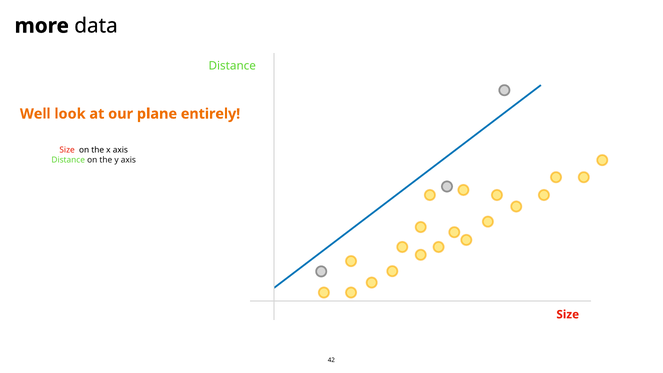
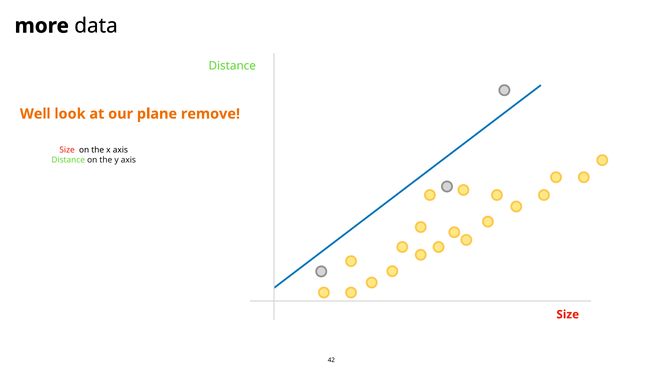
entirely: entirely -> remove (210, 114)
